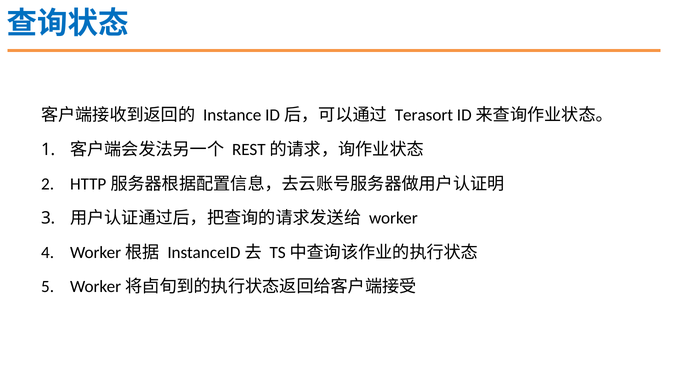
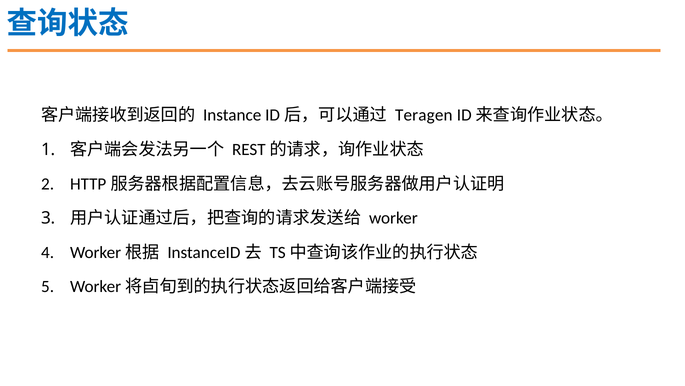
Terasort: Terasort -> Teragen (424, 115)
